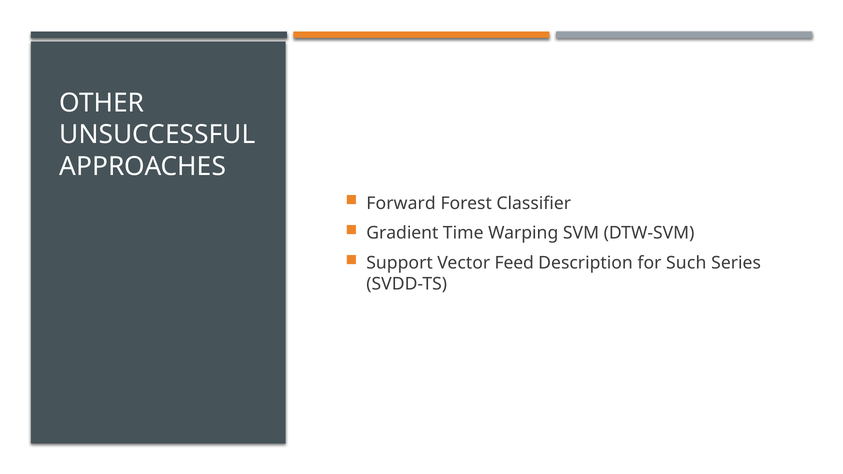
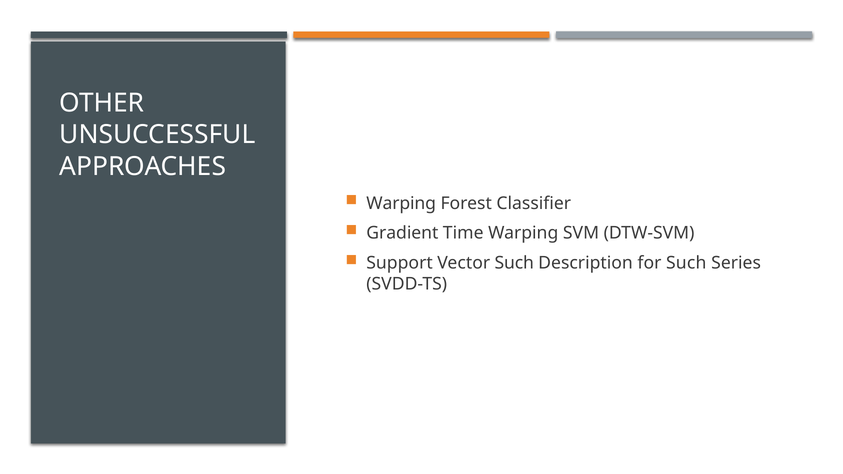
Forward: Forward -> Warping (401, 203)
Vector Feed: Feed -> Such (514, 263)
